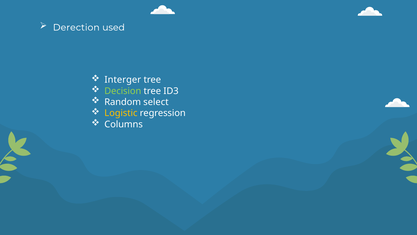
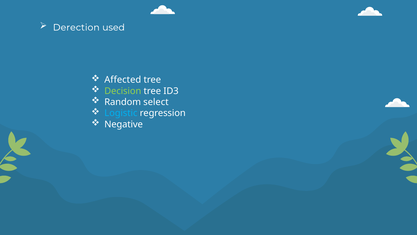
Interger: Interger -> Affected (123, 80)
Logistic colour: yellow -> light blue (121, 113)
Columns: Columns -> Negative (124, 124)
